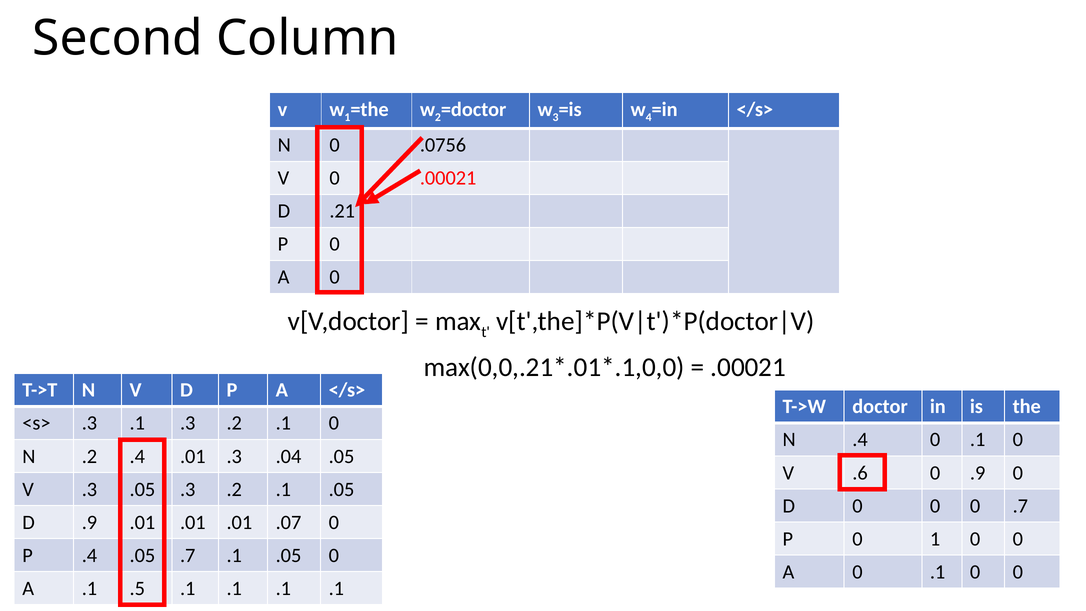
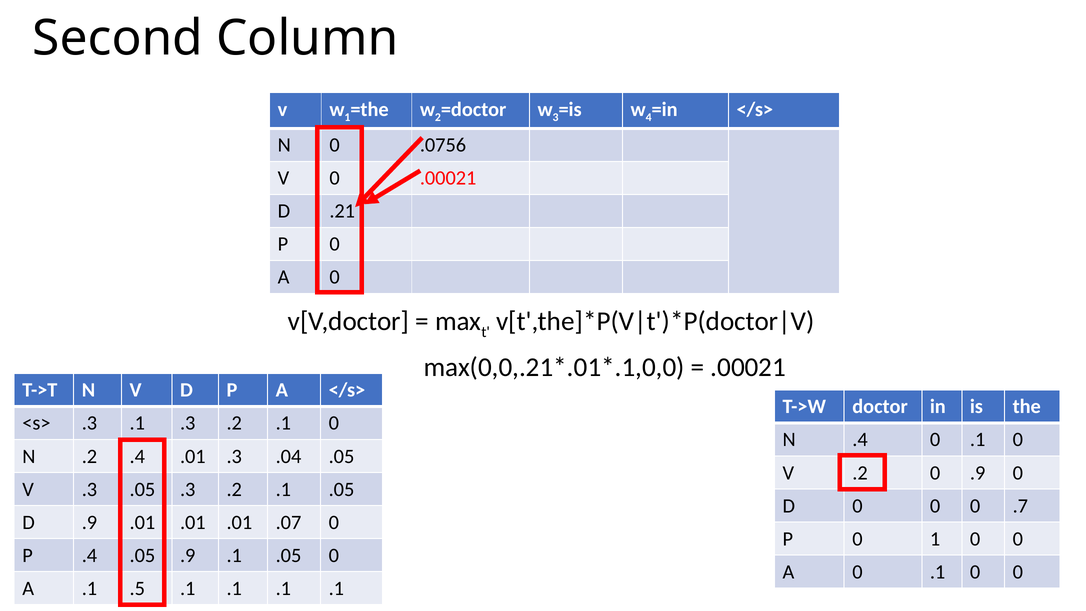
V .6: .6 -> .2 (860, 473)
.05 .7: .7 -> .9 (188, 555)
